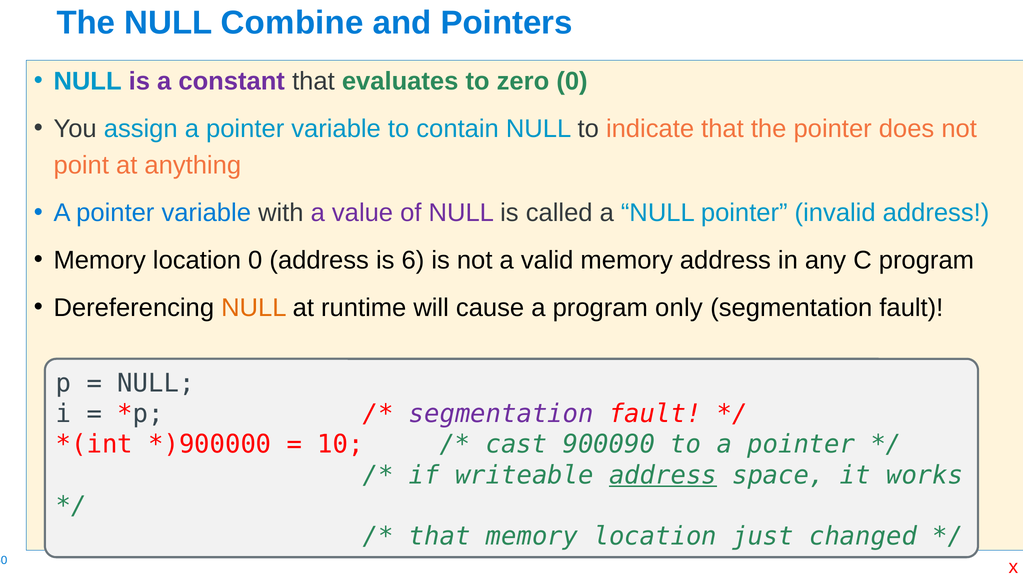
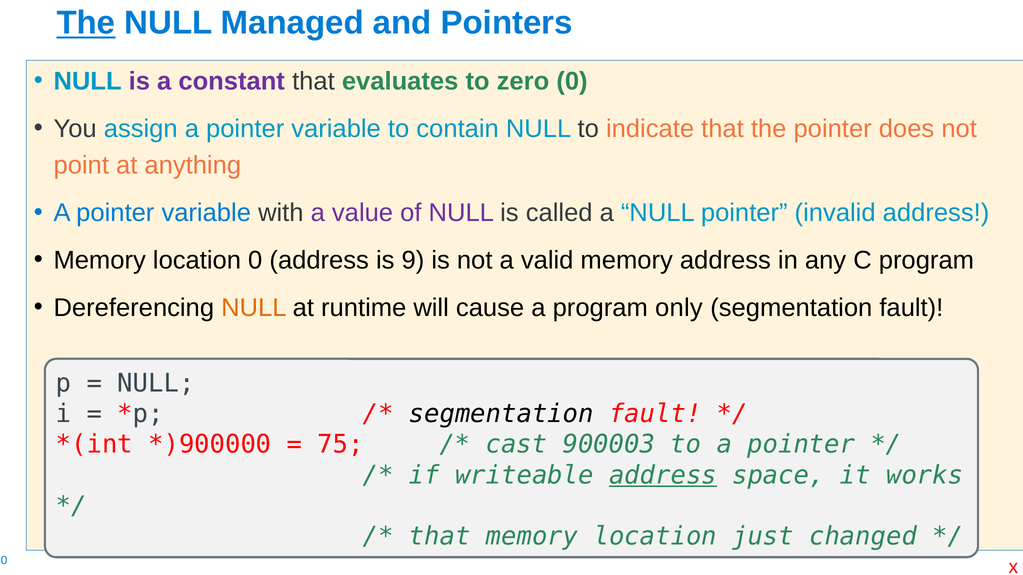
The underline: none -> present (86, 23)
Combine: Combine -> Managed (292, 23)
6: 6 -> 9 (413, 261)
segmentation colour: purple -> black (501, 414)
10: 10 -> 75 (341, 445)
900090: 900090 -> 900003 (609, 445)
